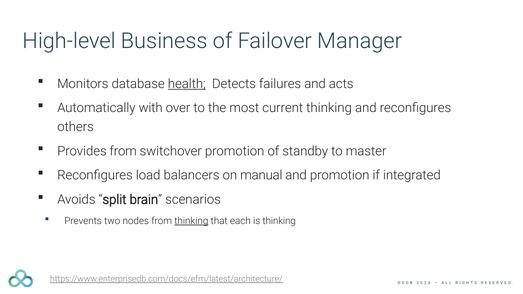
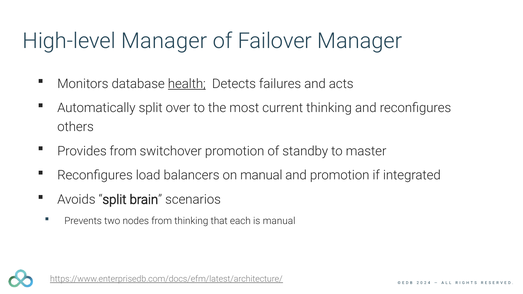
High-level Business: Business -> Manager (164, 41)
Automatically with: with -> split (151, 108)
thinking underline: present -> none (191, 221)
is thinking: thinking -> manual (279, 221)
